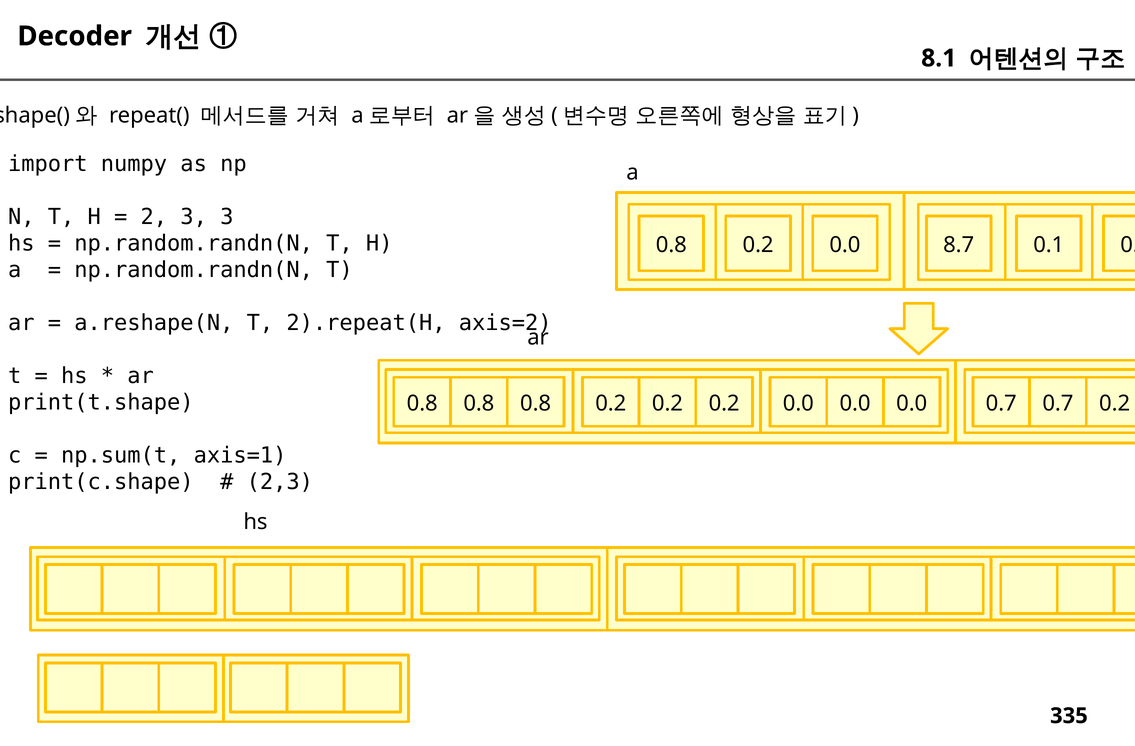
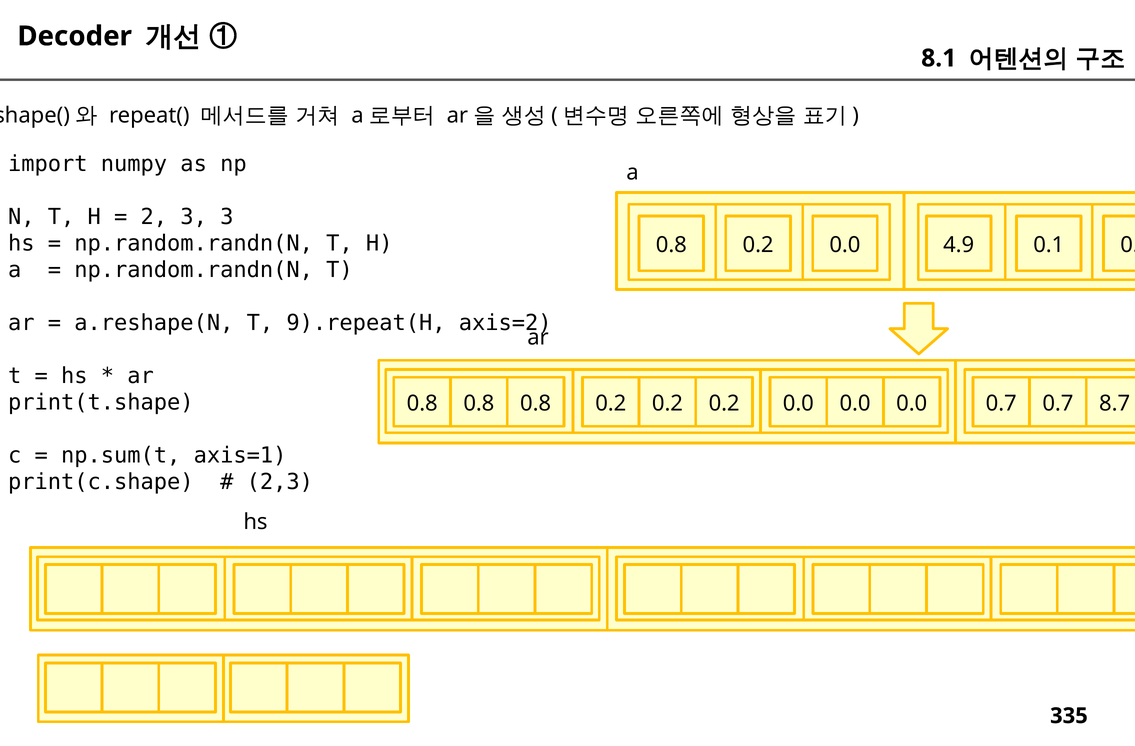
8.7: 8.7 -> 4.9 (959, 245)
2).repeat(H: 2).repeat(H -> 9).repeat(H (366, 323)
0.7 0.2: 0.2 -> 8.7 (1115, 403)
